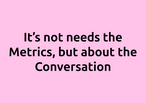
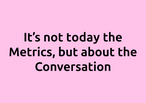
needs: needs -> today (83, 37)
